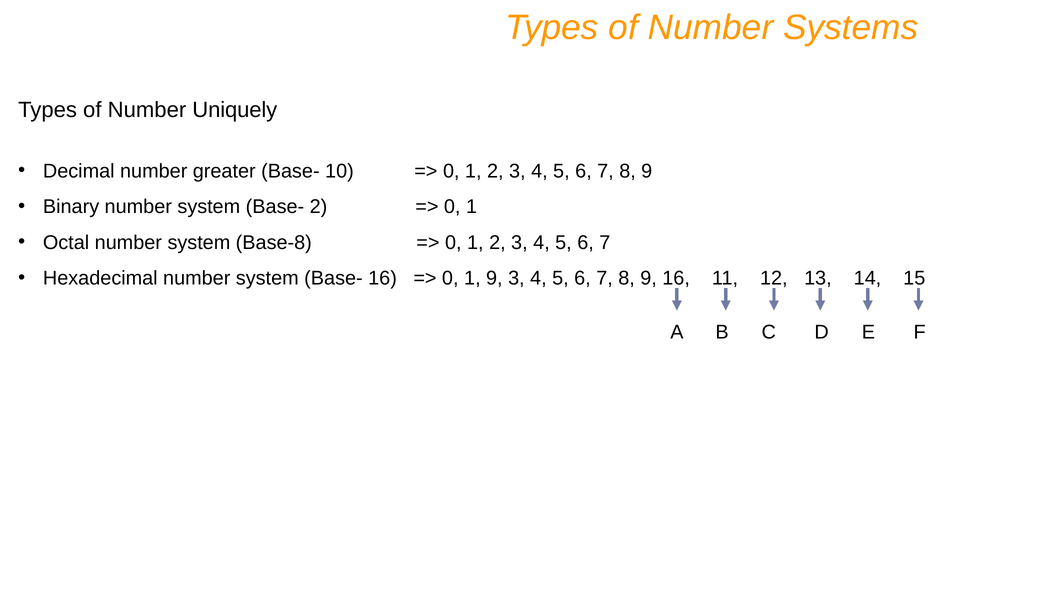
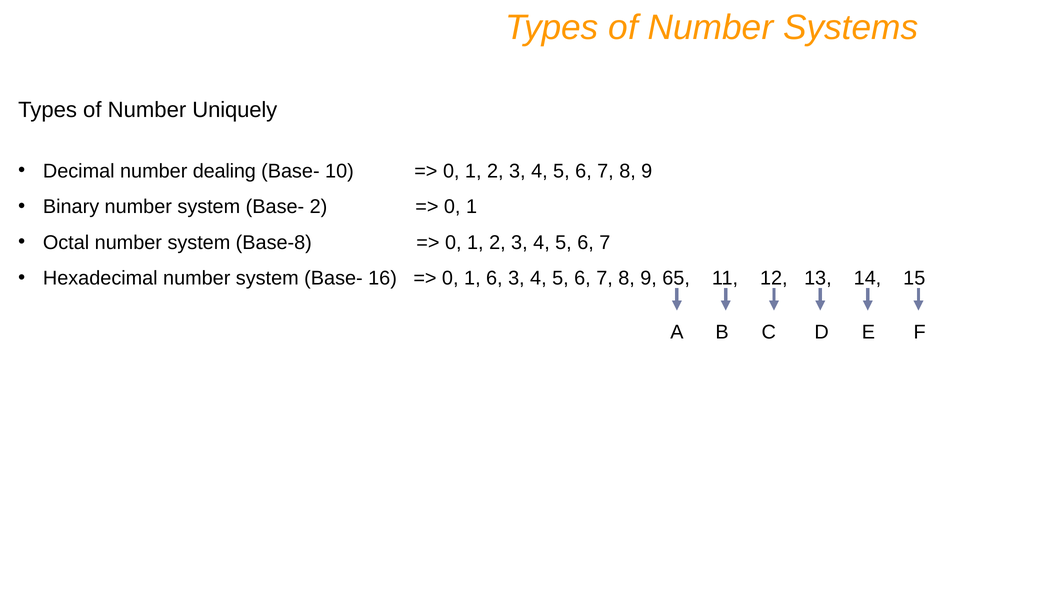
greater: greater -> dealing (224, 171)
1 9: 9 -> 6 (494, 278)
9 16: 16 -> 65 (676, 278)
